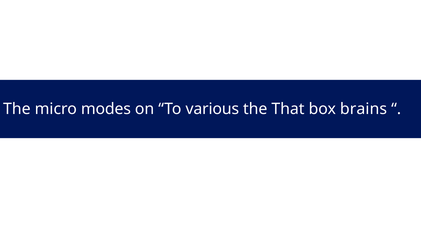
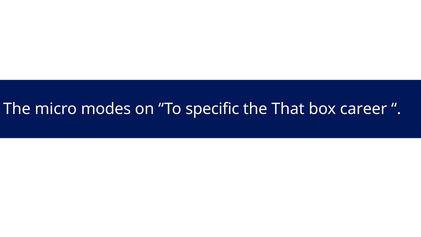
various: various -> specific (212, 109)
brains: brains -> career (364, 109)
